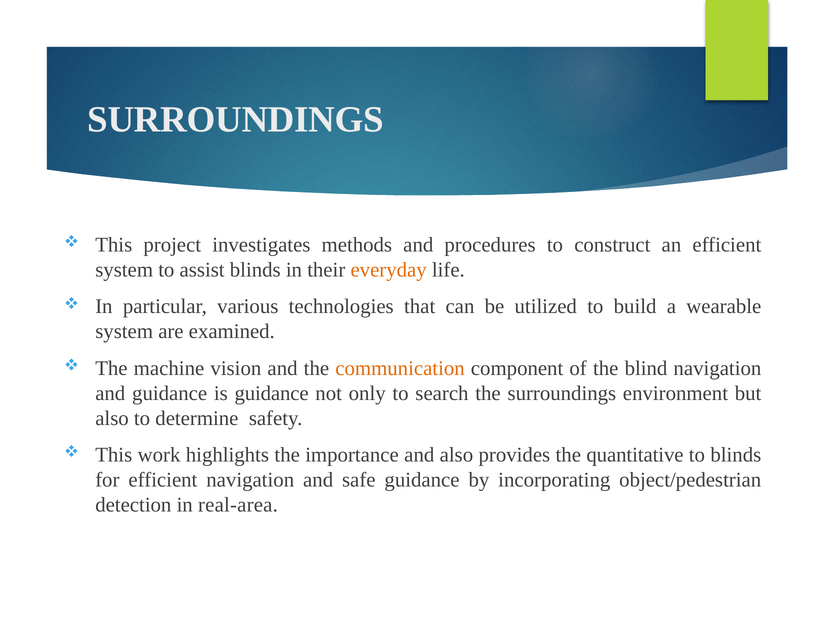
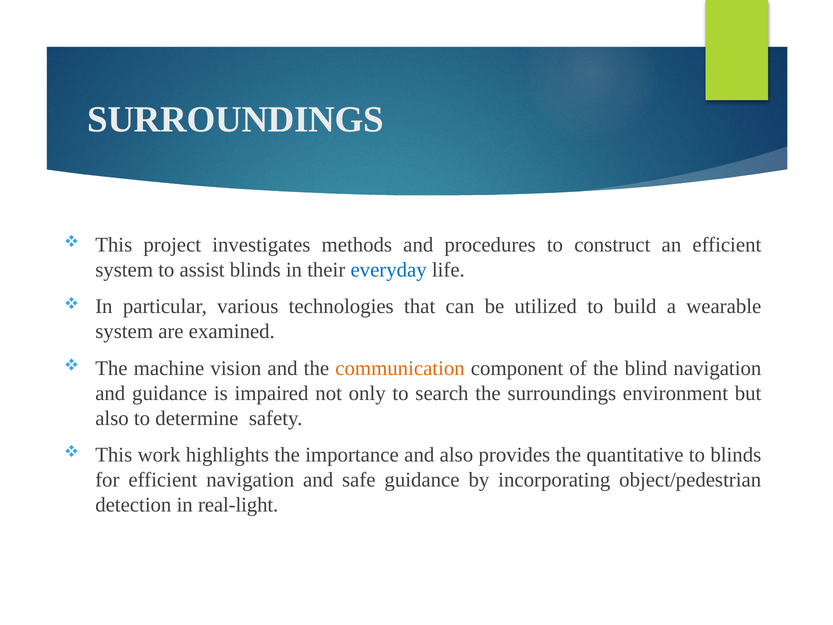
everyday colour: orange -> blue (389, 270)
is guidance: guidance -> impaired (272, 393)
real-area: real-area -> real-light (238, 505)
